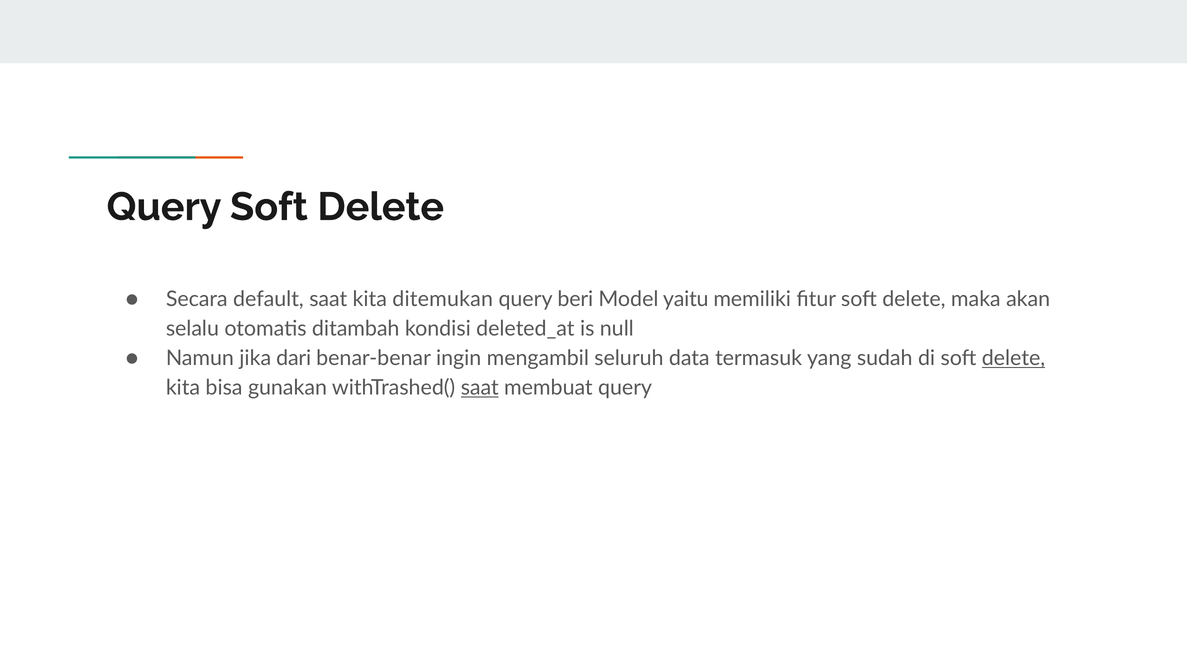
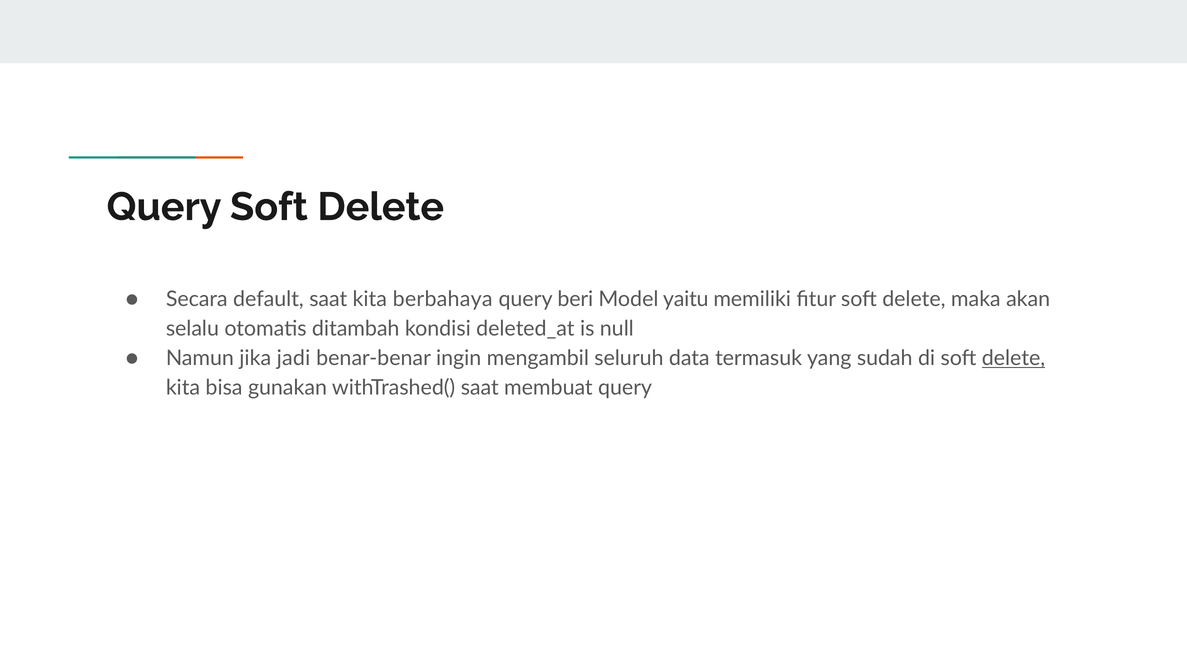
ditemukan: ditemukan -> berbahaya (443, 300)
dari: dari -> jadi (294, 359)
saat underline: present -> none (480, 388)
